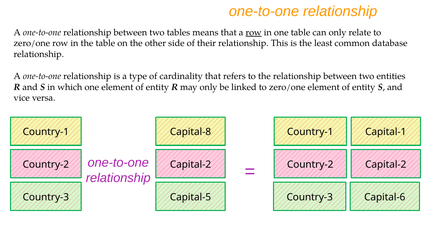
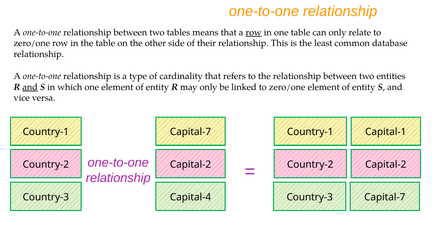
and underline: none -> present (30, 87)
Country-1 Capital-8: Capital-8 -> Capital-7 (191, 132)
Capital-5: Capital-5 -> Capital-4 (191, 197)
Country-3 Capital-6: Capital-6 -> Capital-7 (385, 197)
